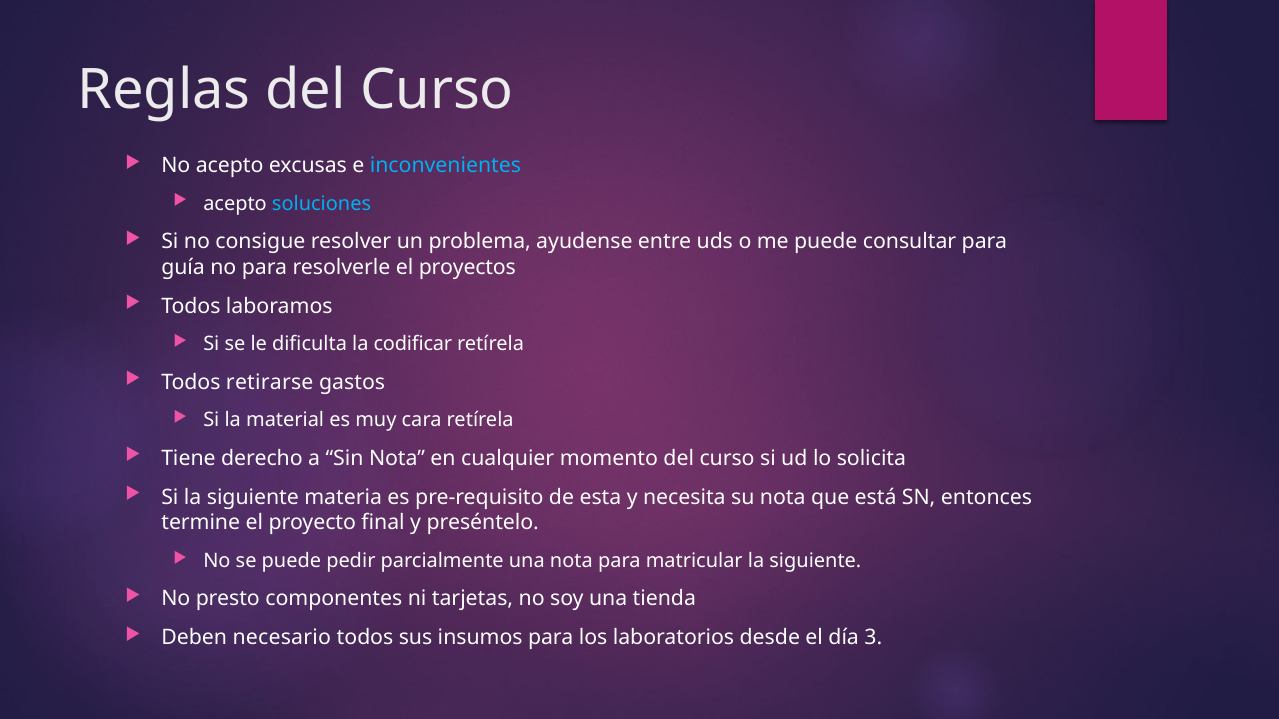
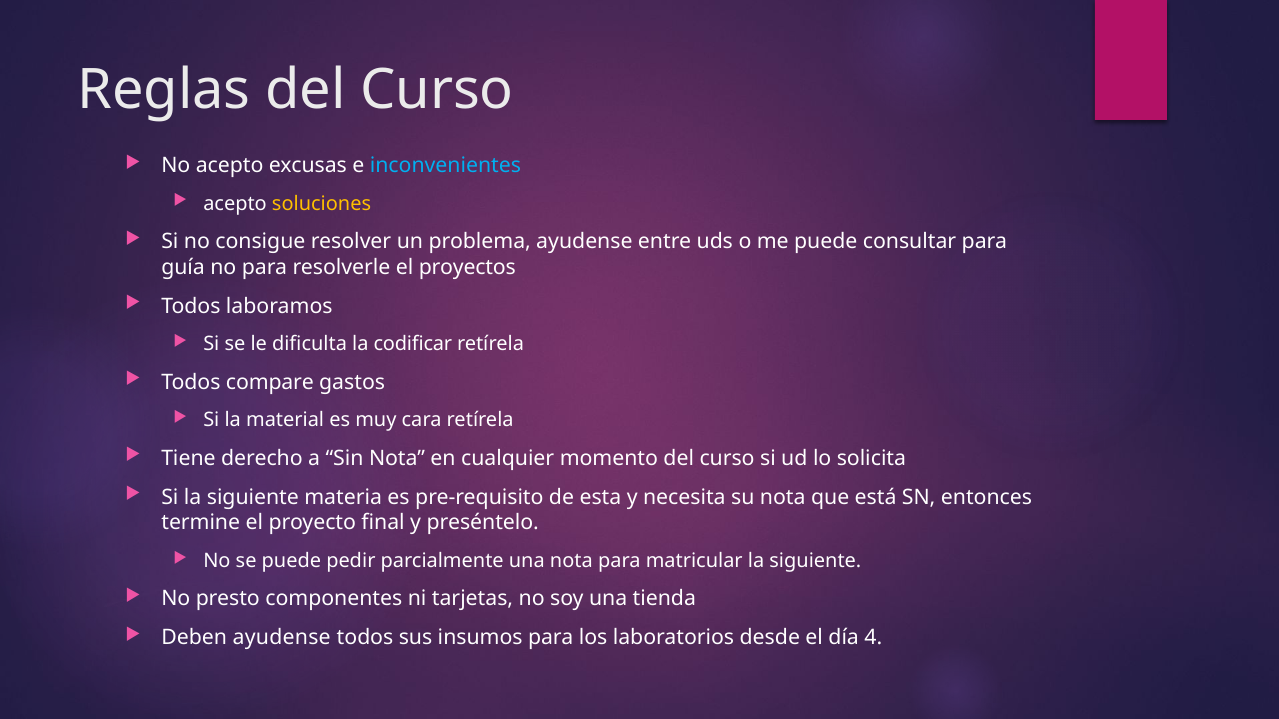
soluciones colour: light blue -> yellow (322, 204)
retirarse: retirarse -> compare (270, 382)
Deben necesario: necesario -> ayudense (282, 638)
3: 3 -> 4 (873, 638)
